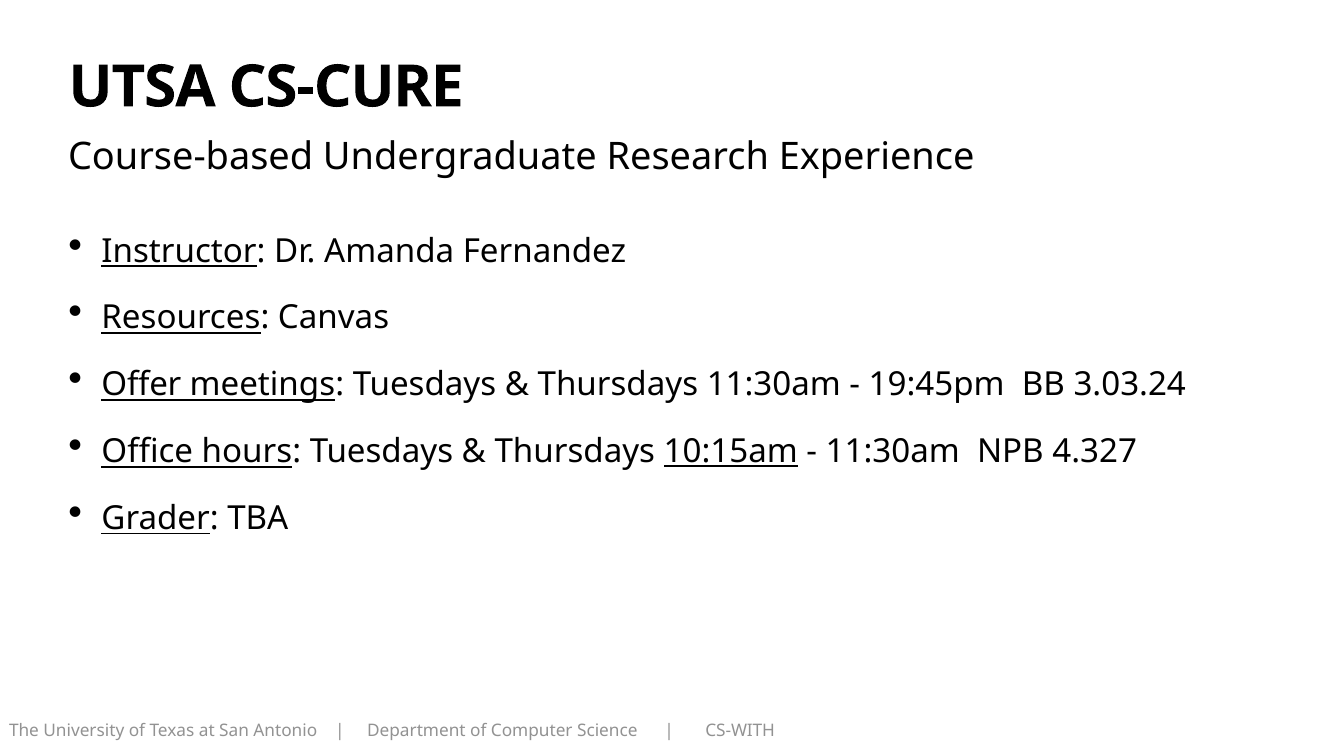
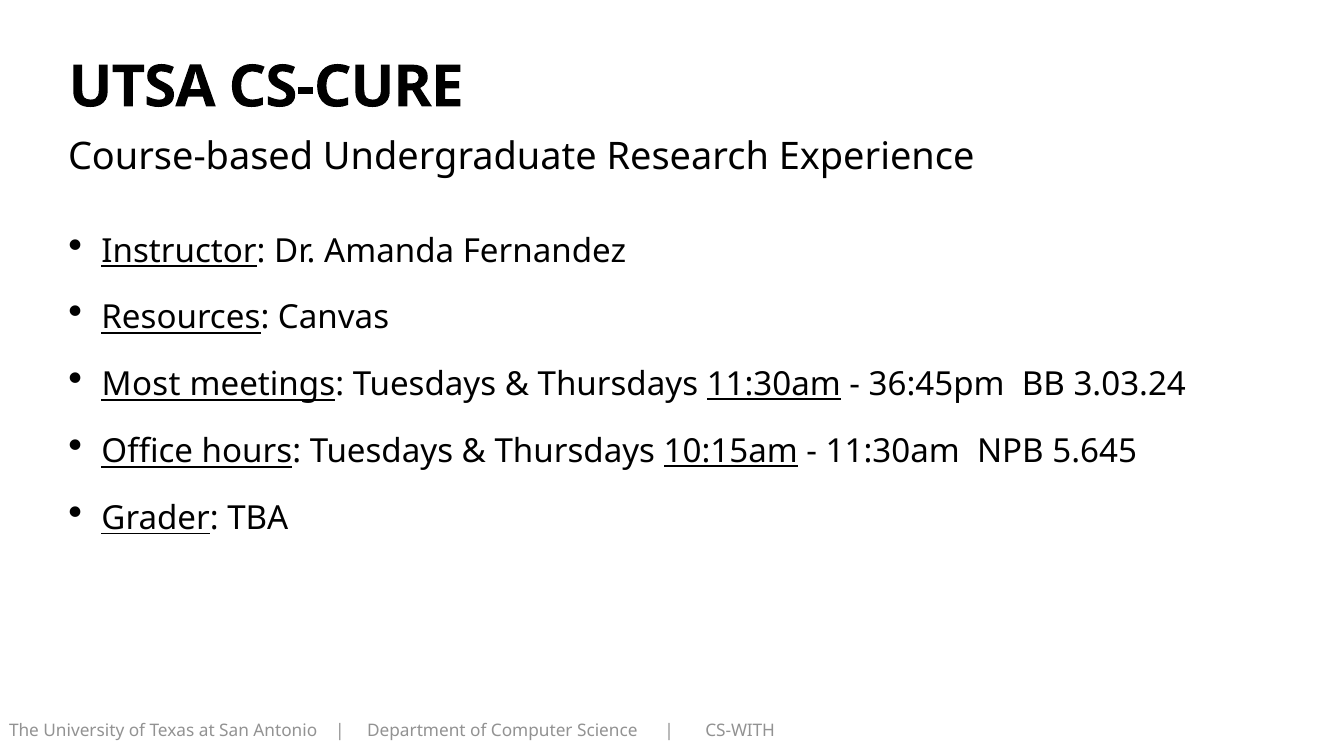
Offer: Offer -> Most (141, 385)
11:30am underline: none -> present (774, 385)
19:45pm: 19:45pm -> 36:45pm (937, 385)
4.327: 4.327 -> 5.645 (1095, 452)
